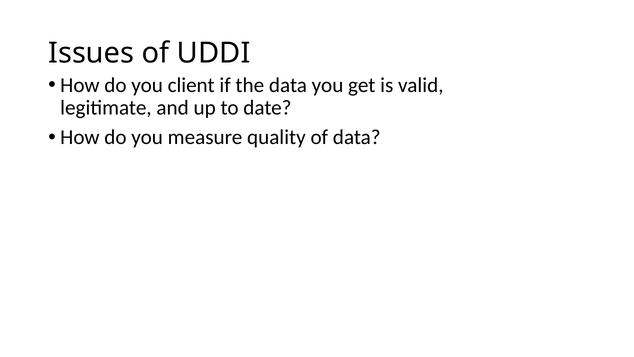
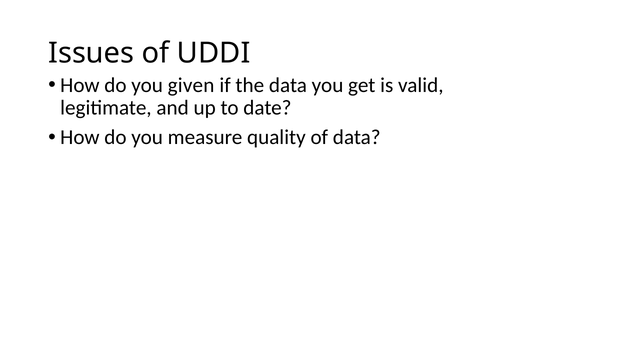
client: client -> given (191, 85)
